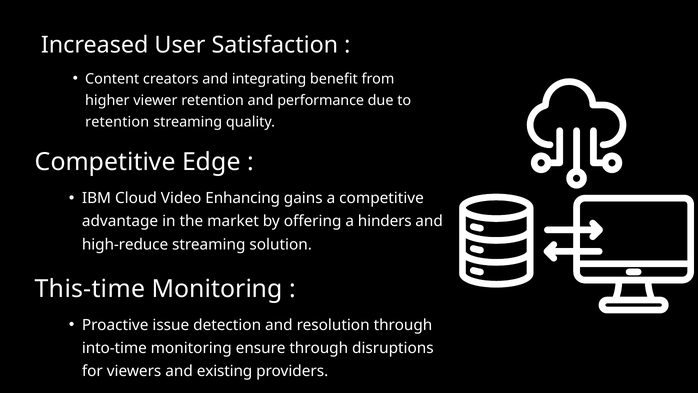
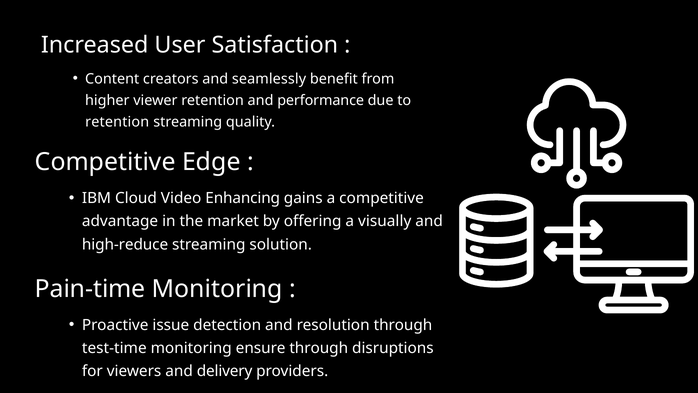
integrating: integrating -> seamlessly (269, 79)
hinders: hinders -> visually (385, 221)
This-time: This-time -> Pain-time (90, 289)
into-time: into-time -> test-time (114, 348)
existing: existing -> delivery (225, 371)
